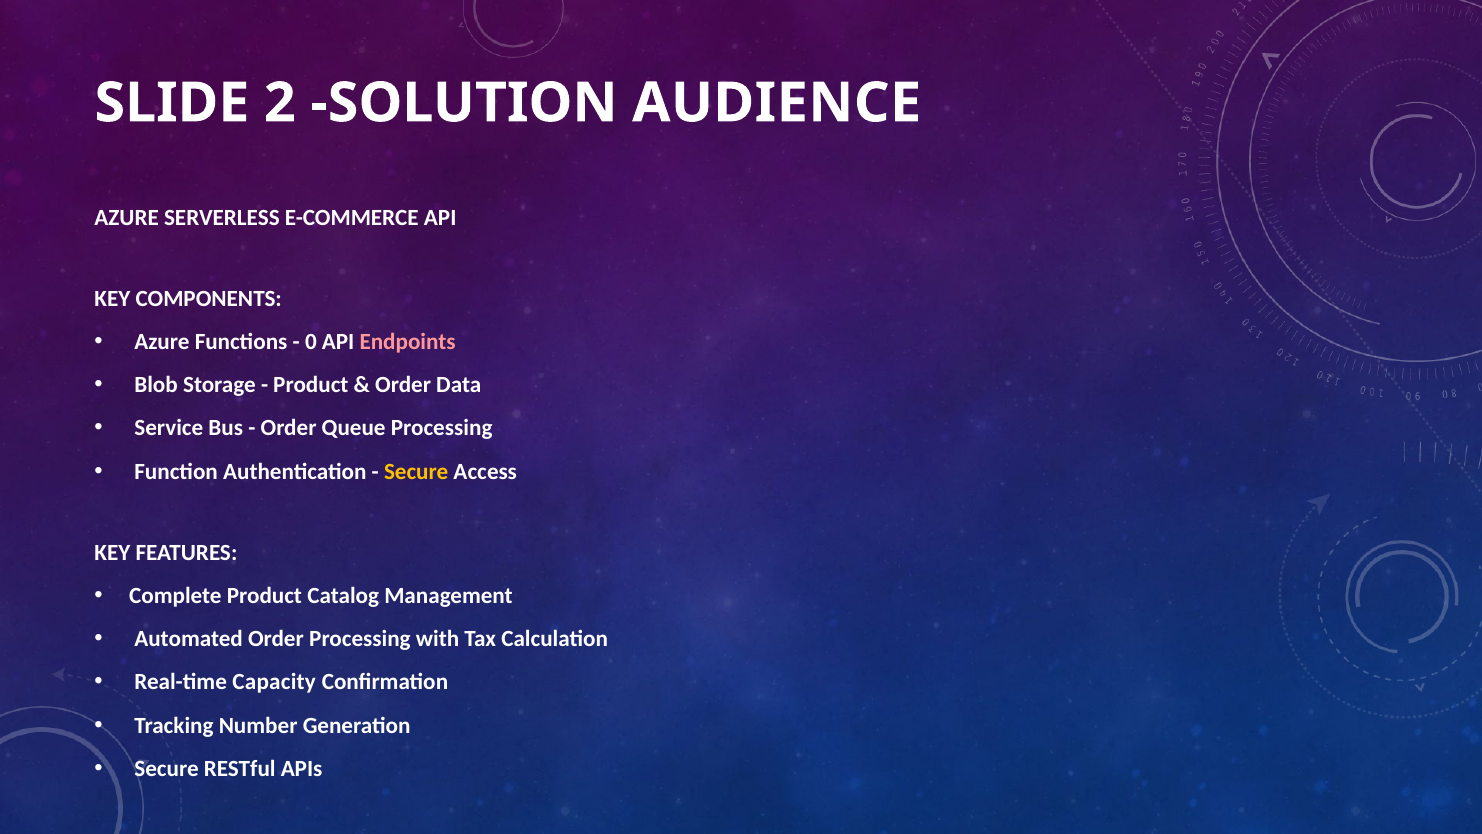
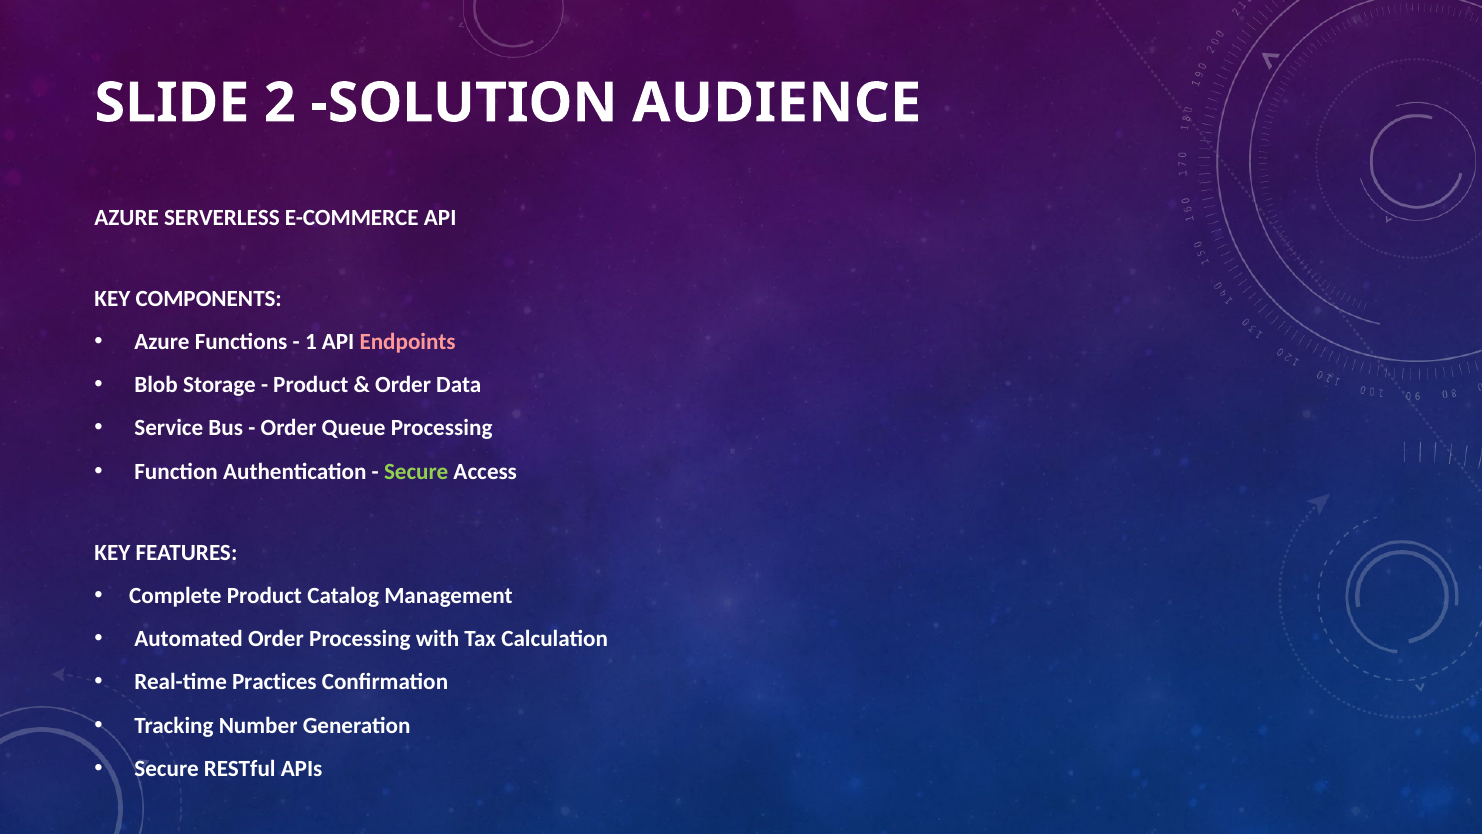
0: 0 -> 1 (311, 342)
Secure colour: yellow -> light green (416, 471)
Capacity: Capacity -> Practices (274, 682)
